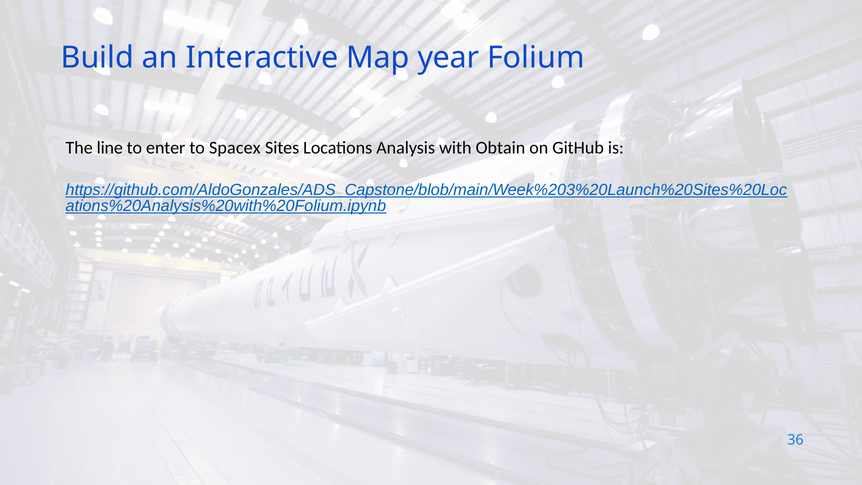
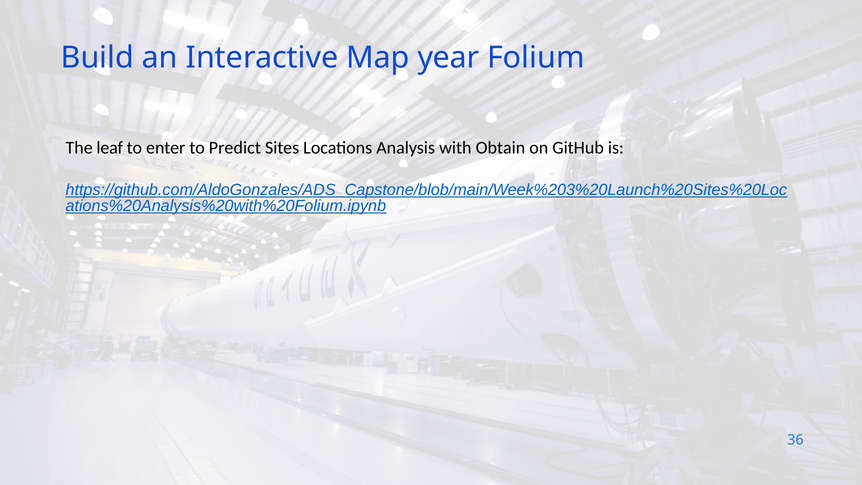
line: line -> leaf (110, 148)
Spacex: Spacex -> Predict (235, 148)
